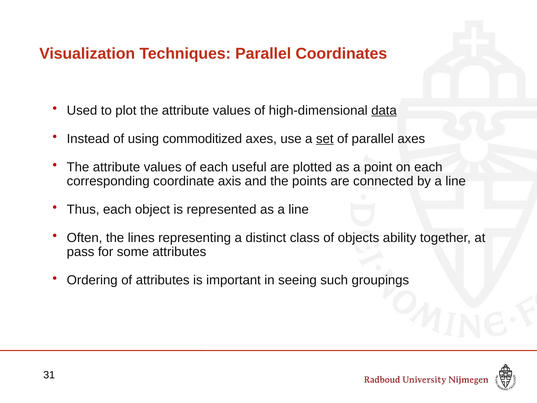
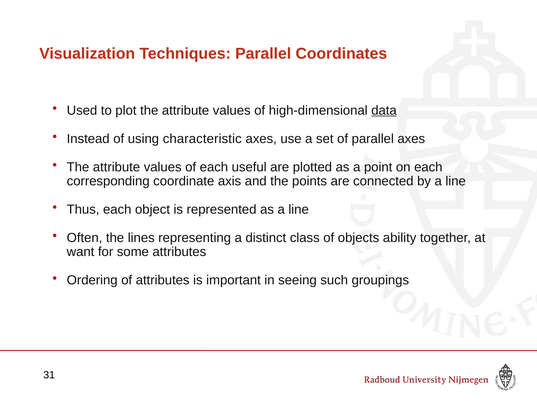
commoditized: commoditized -> characteristic (202, 139)
set underline: present -> none (325, 139)
pass: pass -> want (81, 252)
